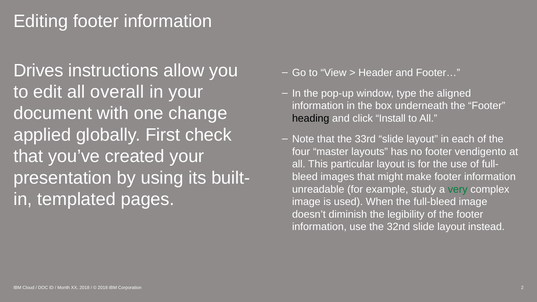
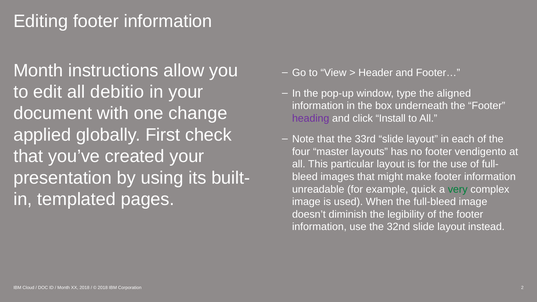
Drives: Drives -> Month (38, 70)
overall: overall -> debitio (117, 92)
heading colour: black -> purple (311, 118)
study: study -> quick (424, 189)
